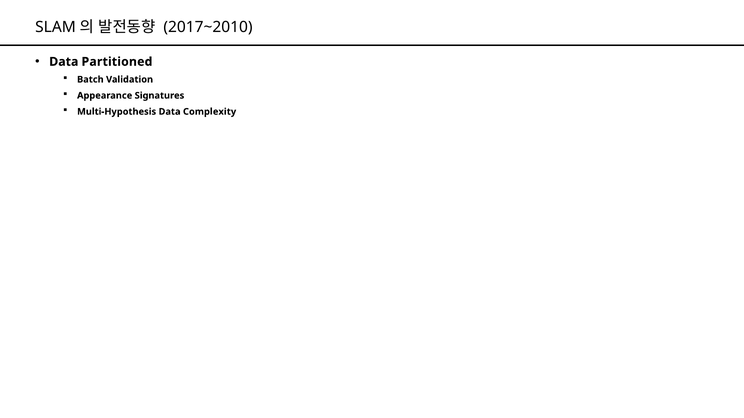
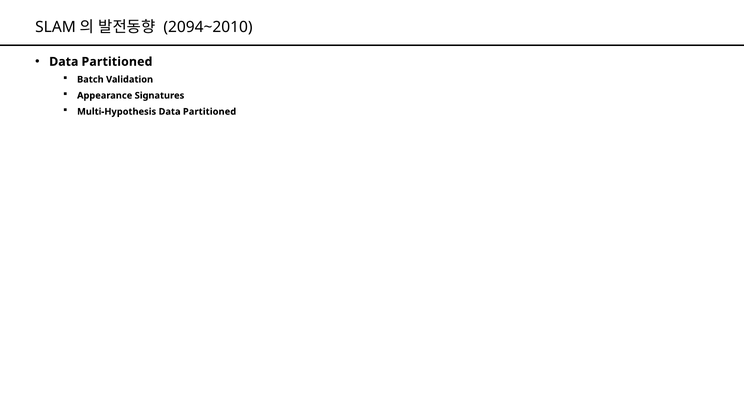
2017~2010: 2017~2010 -> 2094~2010 (208, 27)
Multi-Hypothesis Data Complexity: Complexity -> Partitioned (210, 112)
